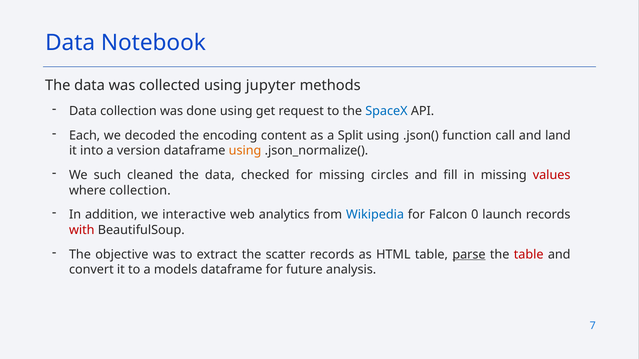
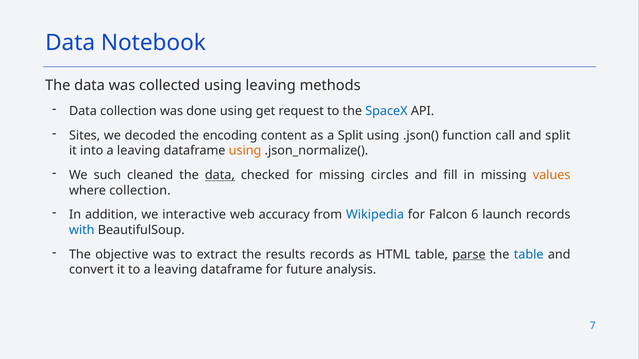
using jupyter: jupyter -> leaving (271, 86)
Each: Each -> Sites (85, 136)
and land: land -> split (558, 136)
into a version: version -> leaving (139, 151)
data underline: none -> present (220, 175)
values colour: red -> orange (552, 175)
analytics: analytics -> accuracy (284, 215)
0: 0 -> 6 (475, 215)
with colour: red -> blue (82, 230)
scatter: scatter -> results (286, 255)
table colour: red -> blue (529, 255)
to a models: models -> leaving (176, 270)
